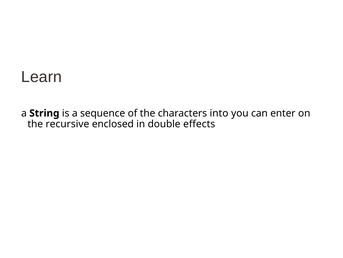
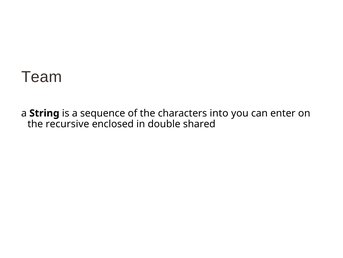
Learn: Learn -> Team (42, 77)
effects: effects -> shared (199, 124)
